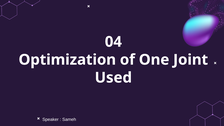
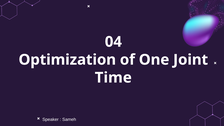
Used: Used -> Time (113, 78)
